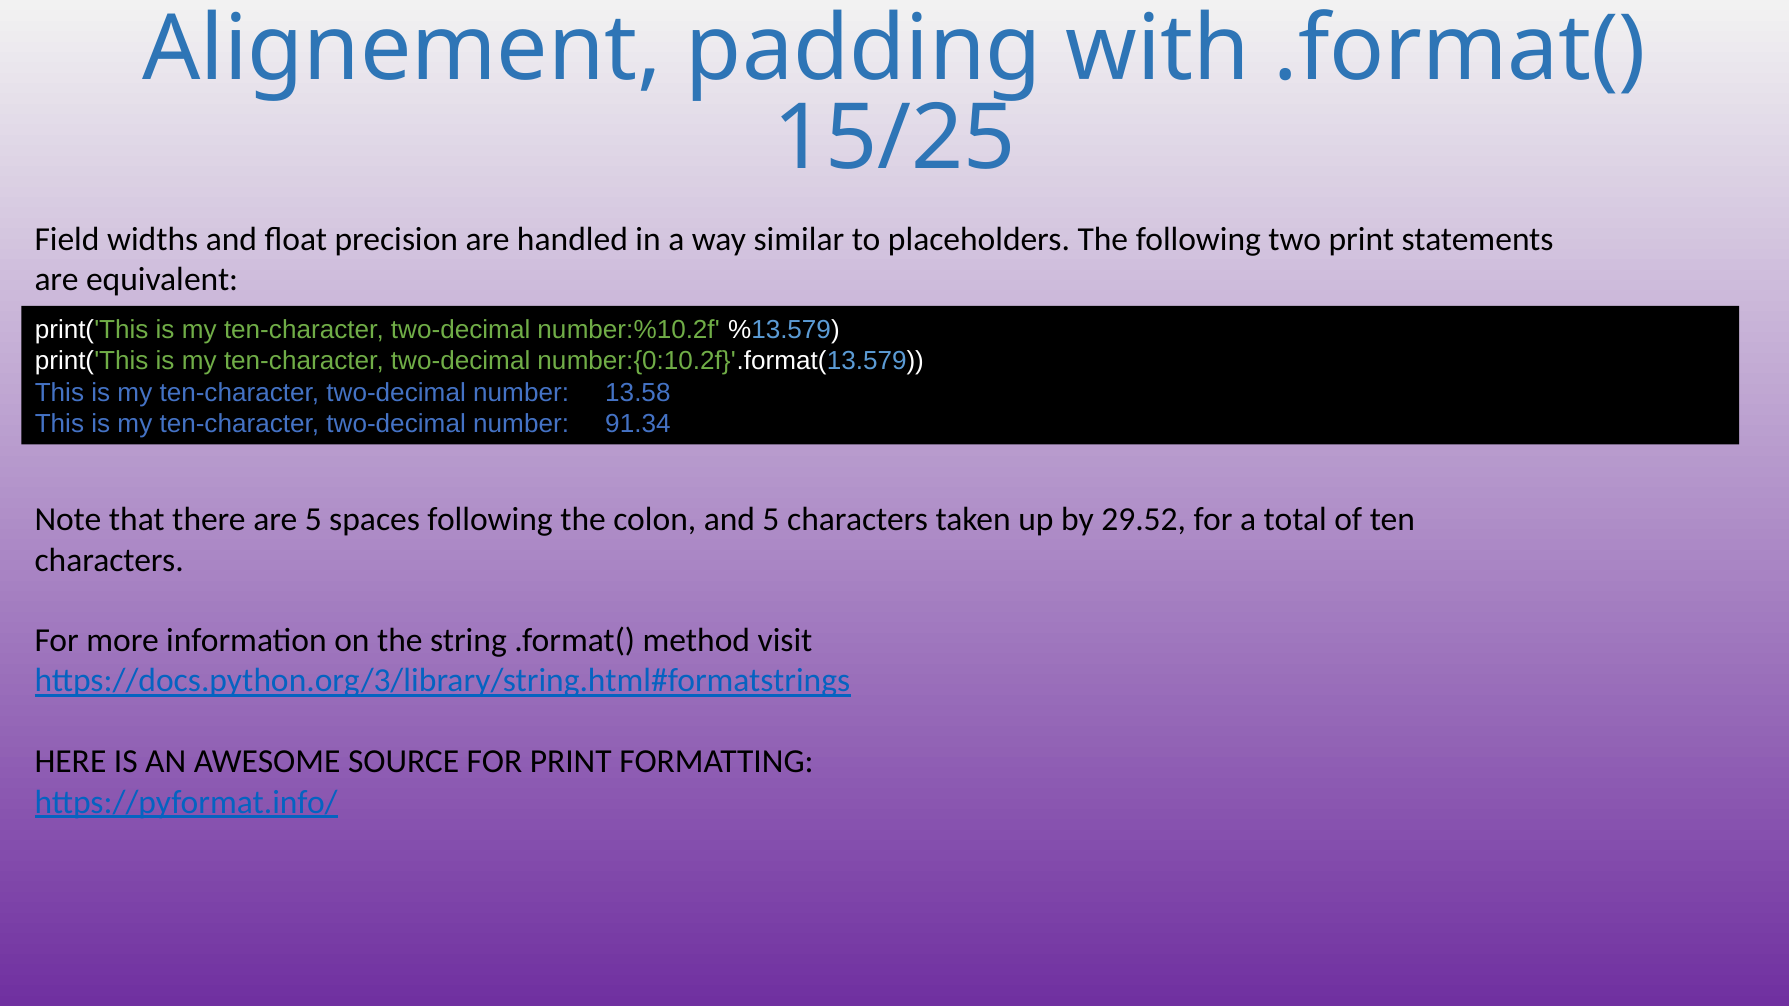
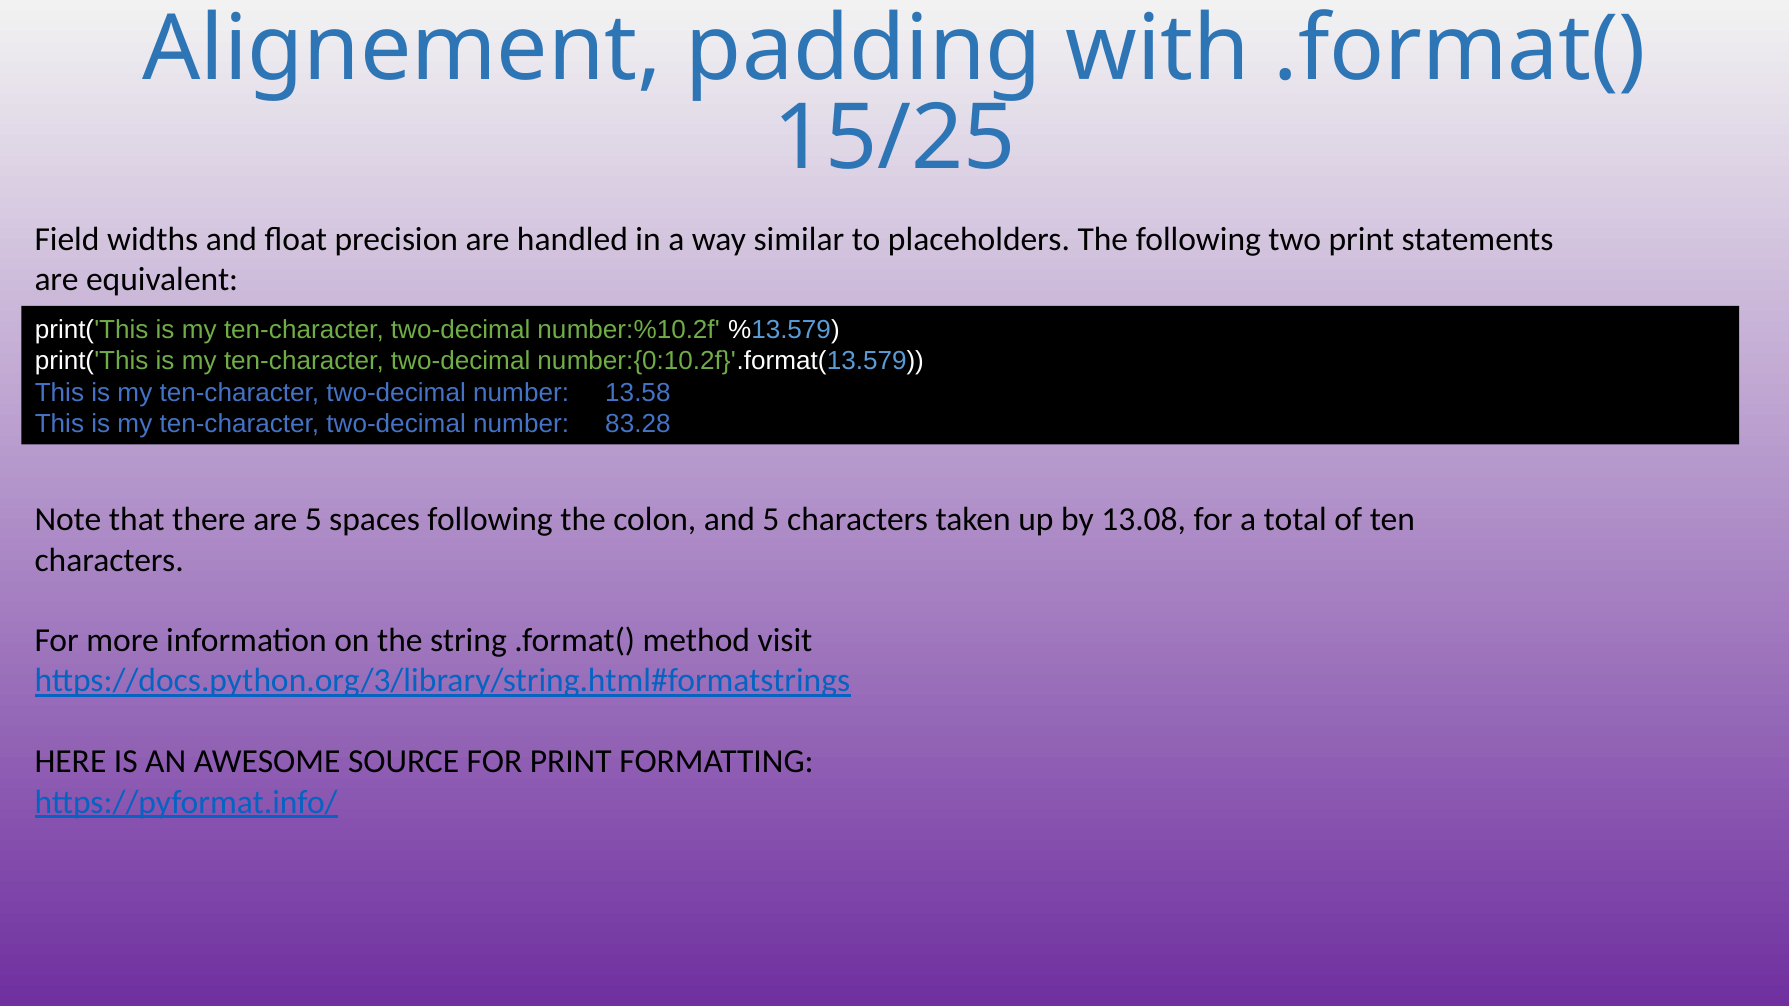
91.34: 91.34 -> 83.28 (638, 424)
29.52: 29.52 -> 13.08 (1144, 520)
